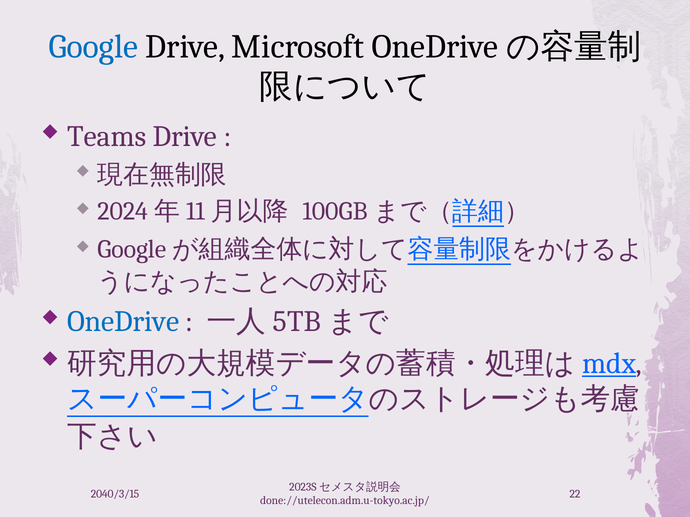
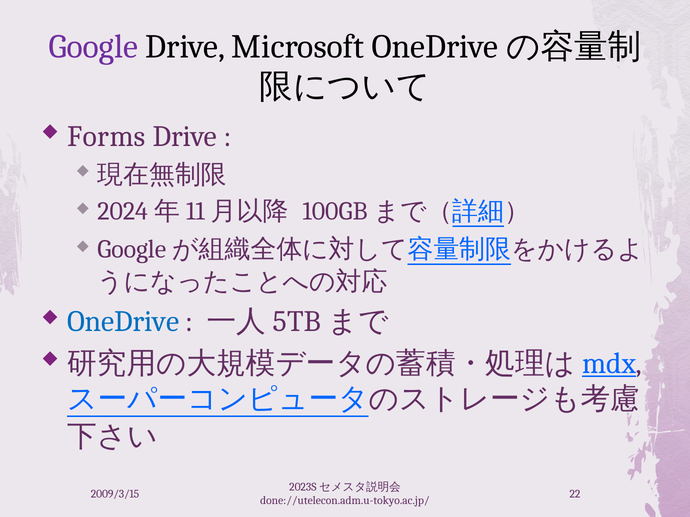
Google colour: blue -> purple (93, 47)
Teams: Teams -> Forms (107, 137)
2040/3/15: 2040/3/15 -> 2009/3/15 (115, 494)
